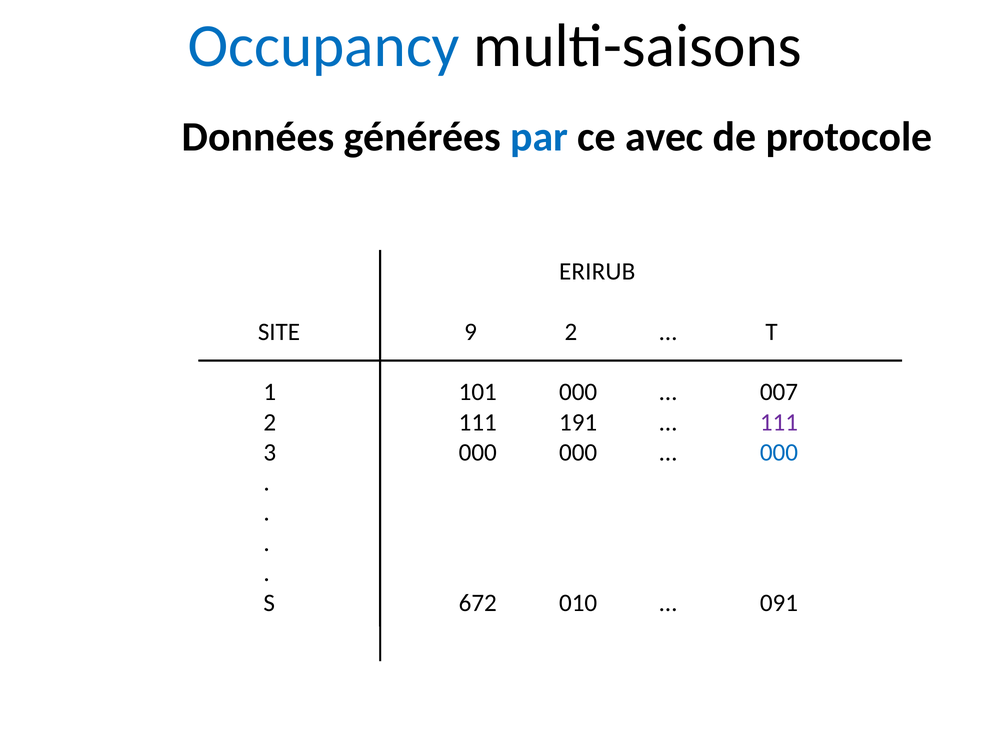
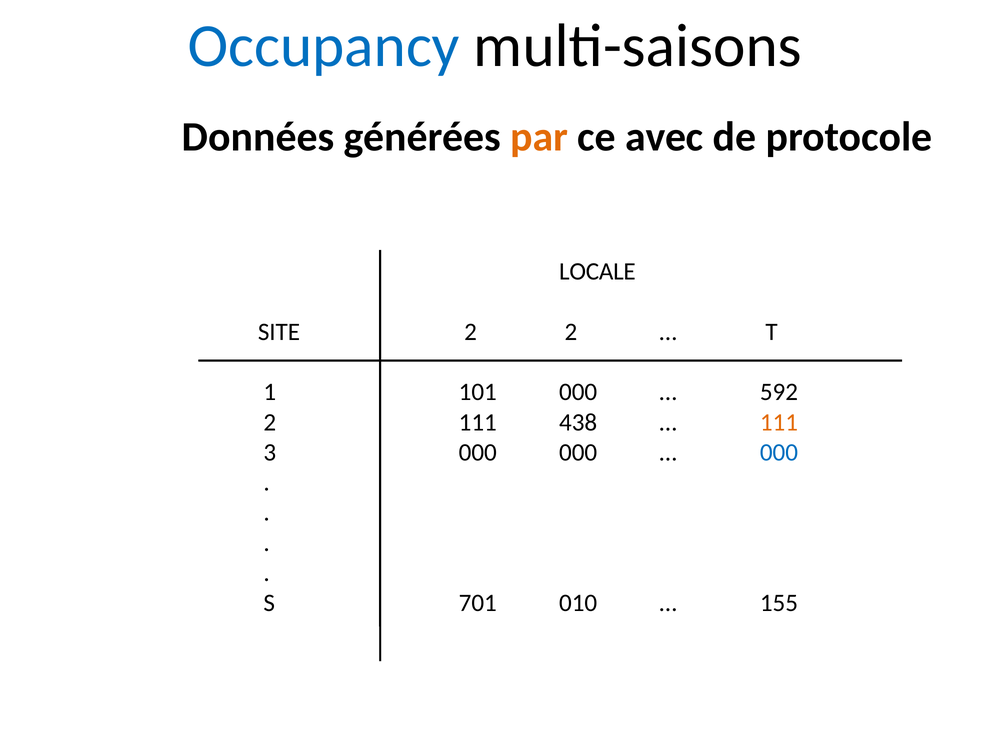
par colour: blue -> orange (539, 137)
ERIRUB: ERIRUB -> LOCALE (597, 272)
SITE 9: 9 -> 2 (471, 332)
007: 007 -> 592 (779, 392)
191: 191 -> 438 (578, 422)
111 colour: purple -> orange (779, 422)
672: 672 -> 701 (478, 603)
091: 091 -> 155 (779, 603)
